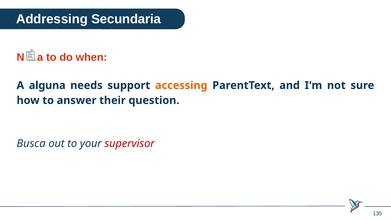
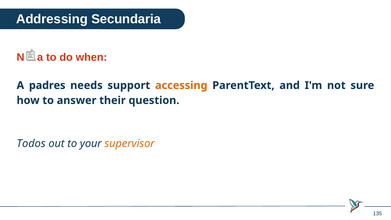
alguna: alguna -> padres (47, 85)
Busca: Busca -> Todos (31, 143)
supervisor colour: red -> orange (130, 143)
